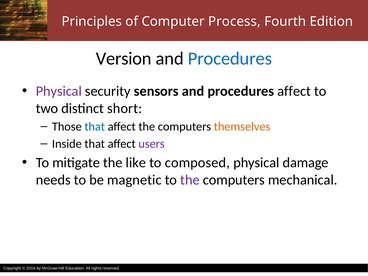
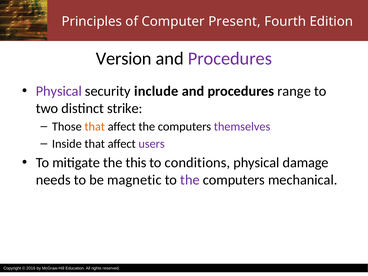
Process: Process -> Present (234, 22)
Procedures colour: blue -> purple (230, 59)
sensors: sensors -> include (156, 91)
procedures affect: affect -> range (294, 91)
short: short -> strike (125, 108)
that colour: blue -> orange (95, 127)
themselves colour: orange -> purple (242, 127)
like: like -> this (136, 163)
composed: composed -> conditions (197, 163)
